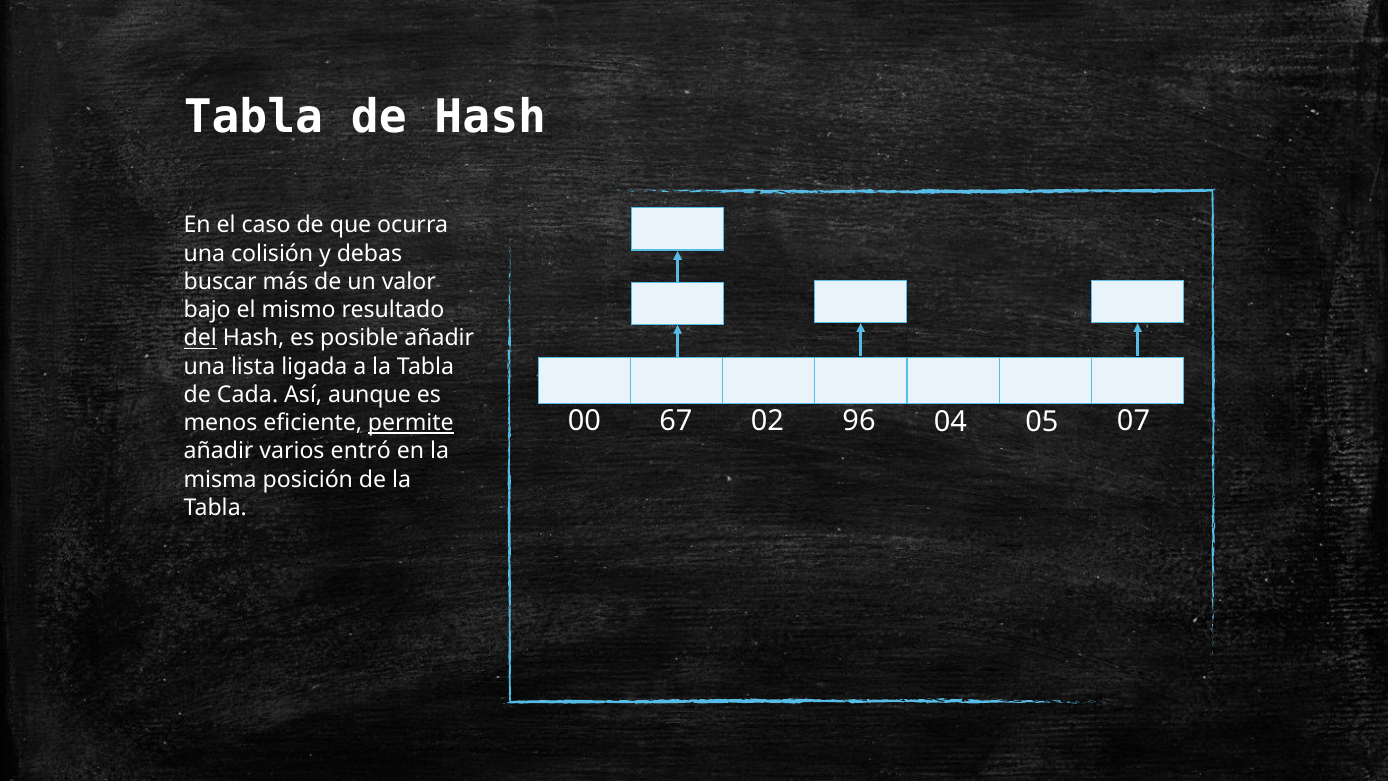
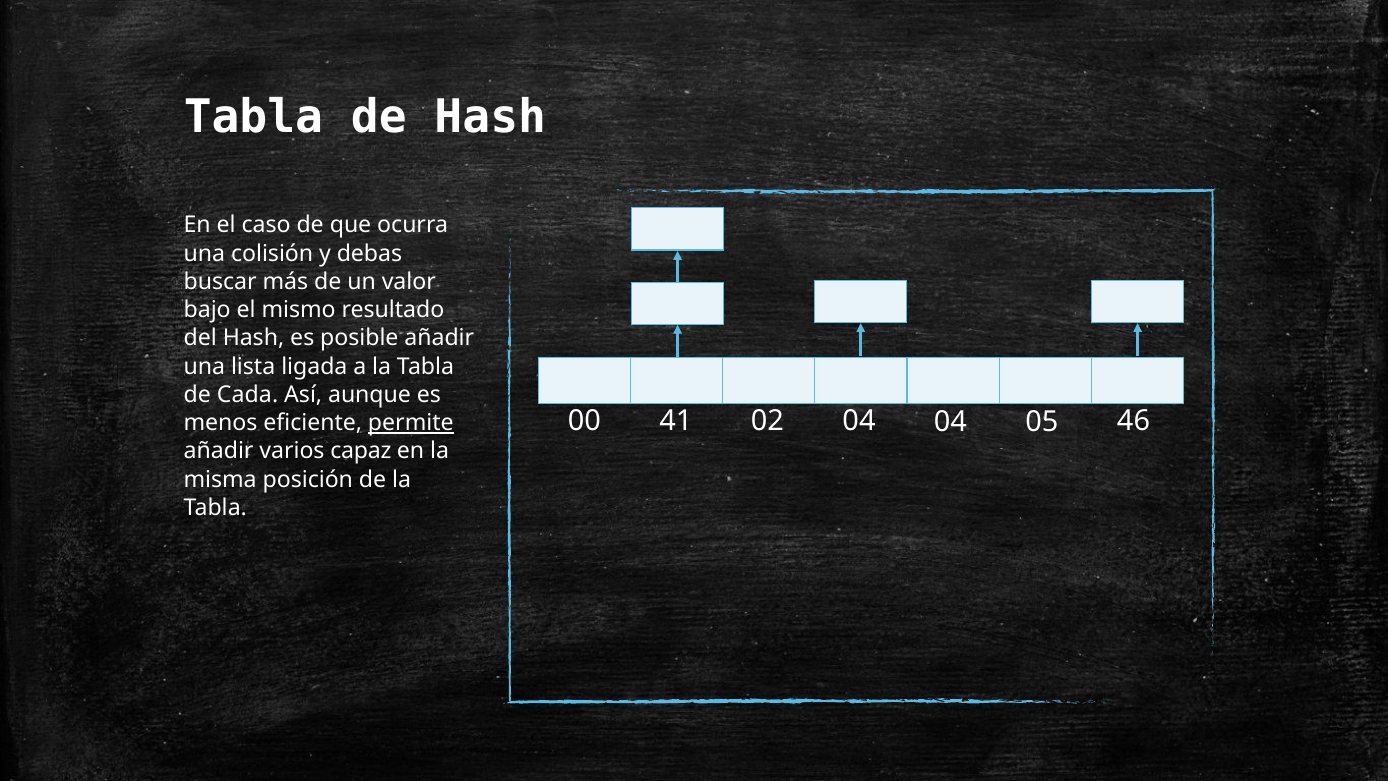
del underline: present -> none (200, 338)
67: 67 -> 41 (676, 421)
02 96: 96 -> 04 (859, 421)
07: 07 -> 46 (1134, 420)
entró: entró -> capaz (361, 451)
